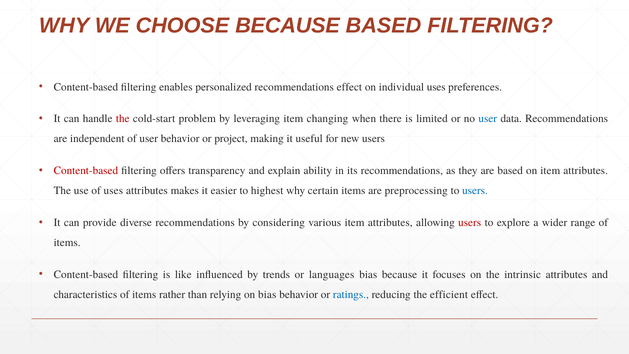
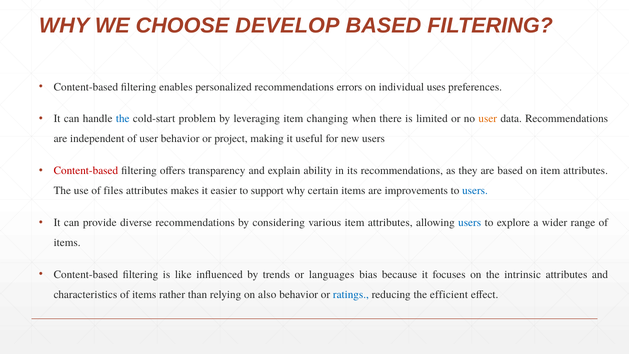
CHOOSE BECAUSE: BECAUSE -> DEVELOP (287, 26)
recommendations effect: effect -> errors (349, 87)
the colour: red -> blue (123, 119)
user colour: blue -> orange (488, 119)
of uses: uses -> files (113, 191)
highest: highest -> support (267, 191)
preprocessing: preprocessing -> improvements (416, 191)
users colour: red -> blue (470, 222)
on bias: bias -> also (267, 294)
